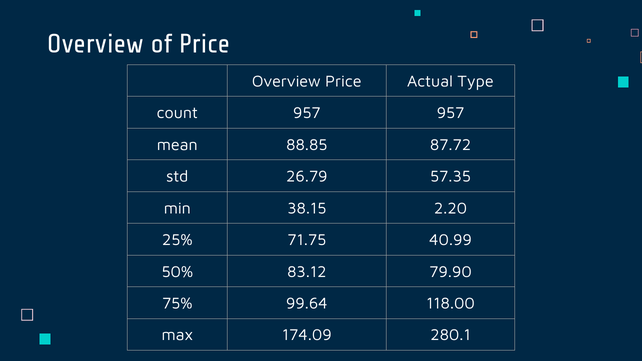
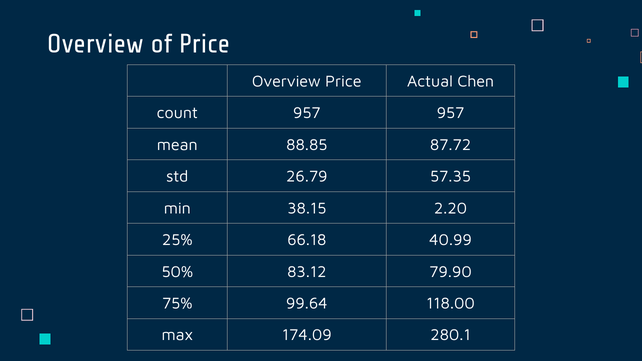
Type: Type -> Chen (476, 81)
71.75: 71.75 -> 66.18 (307, 240)
